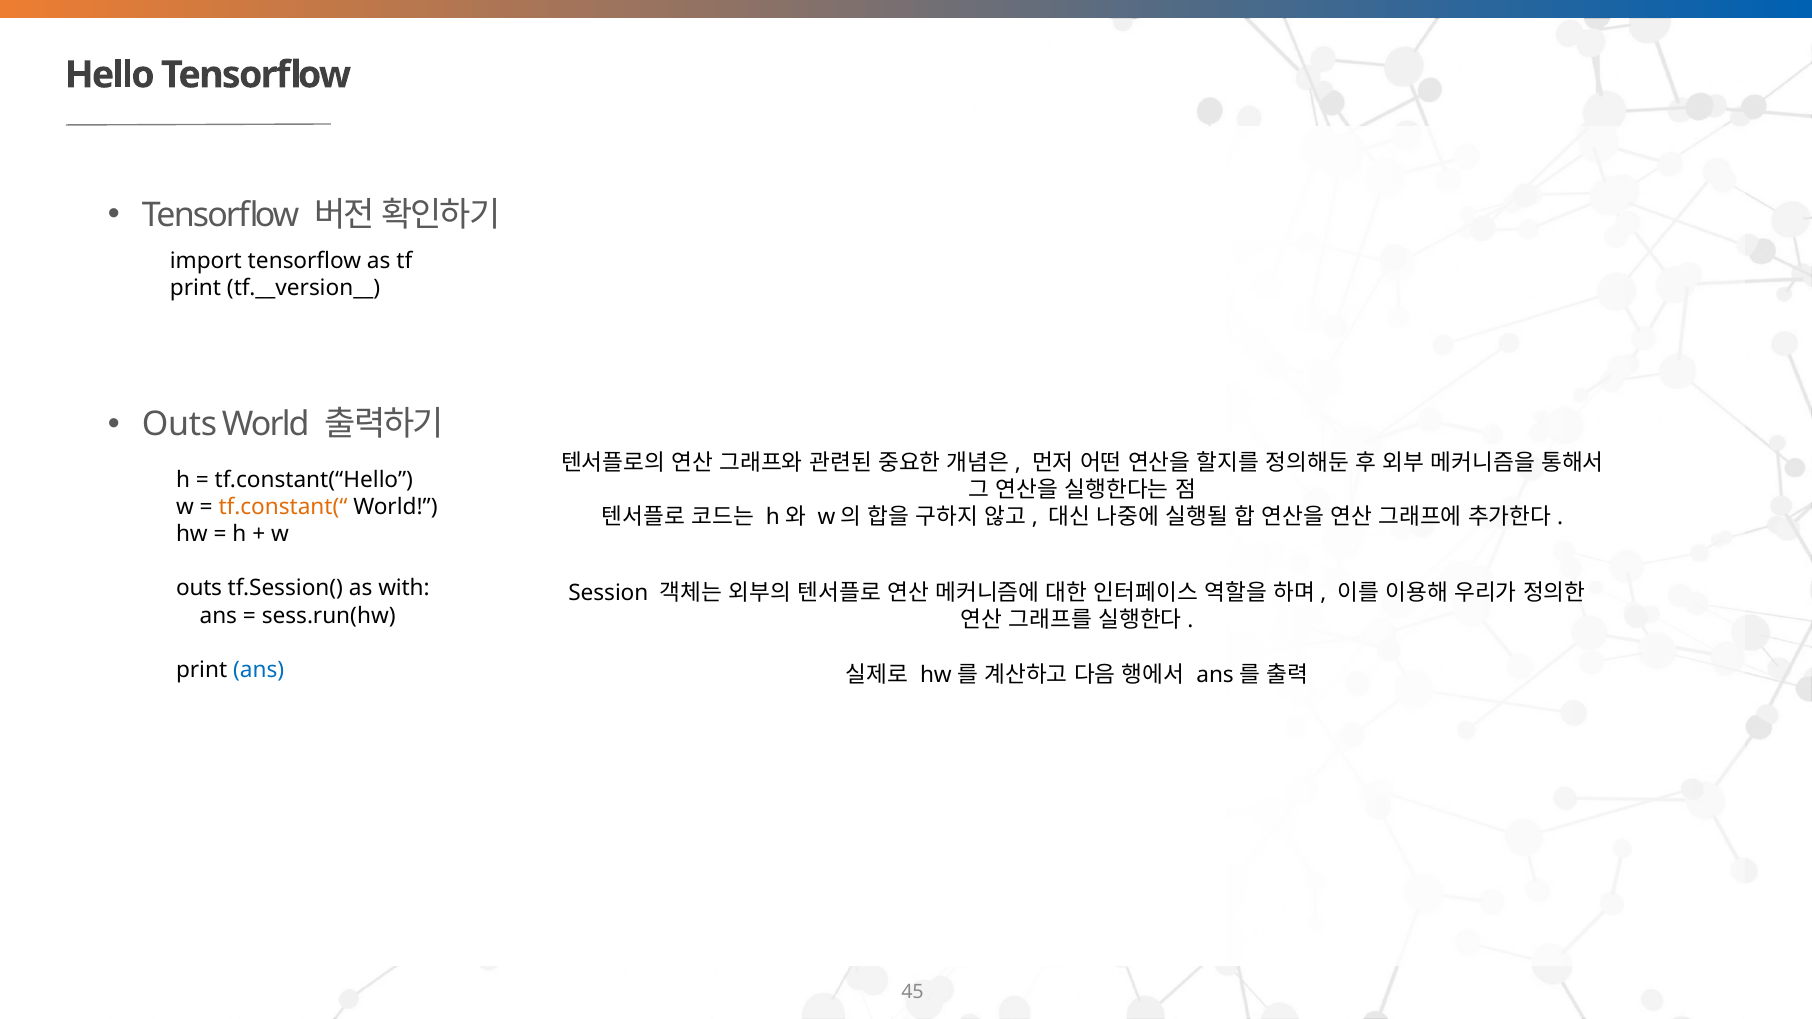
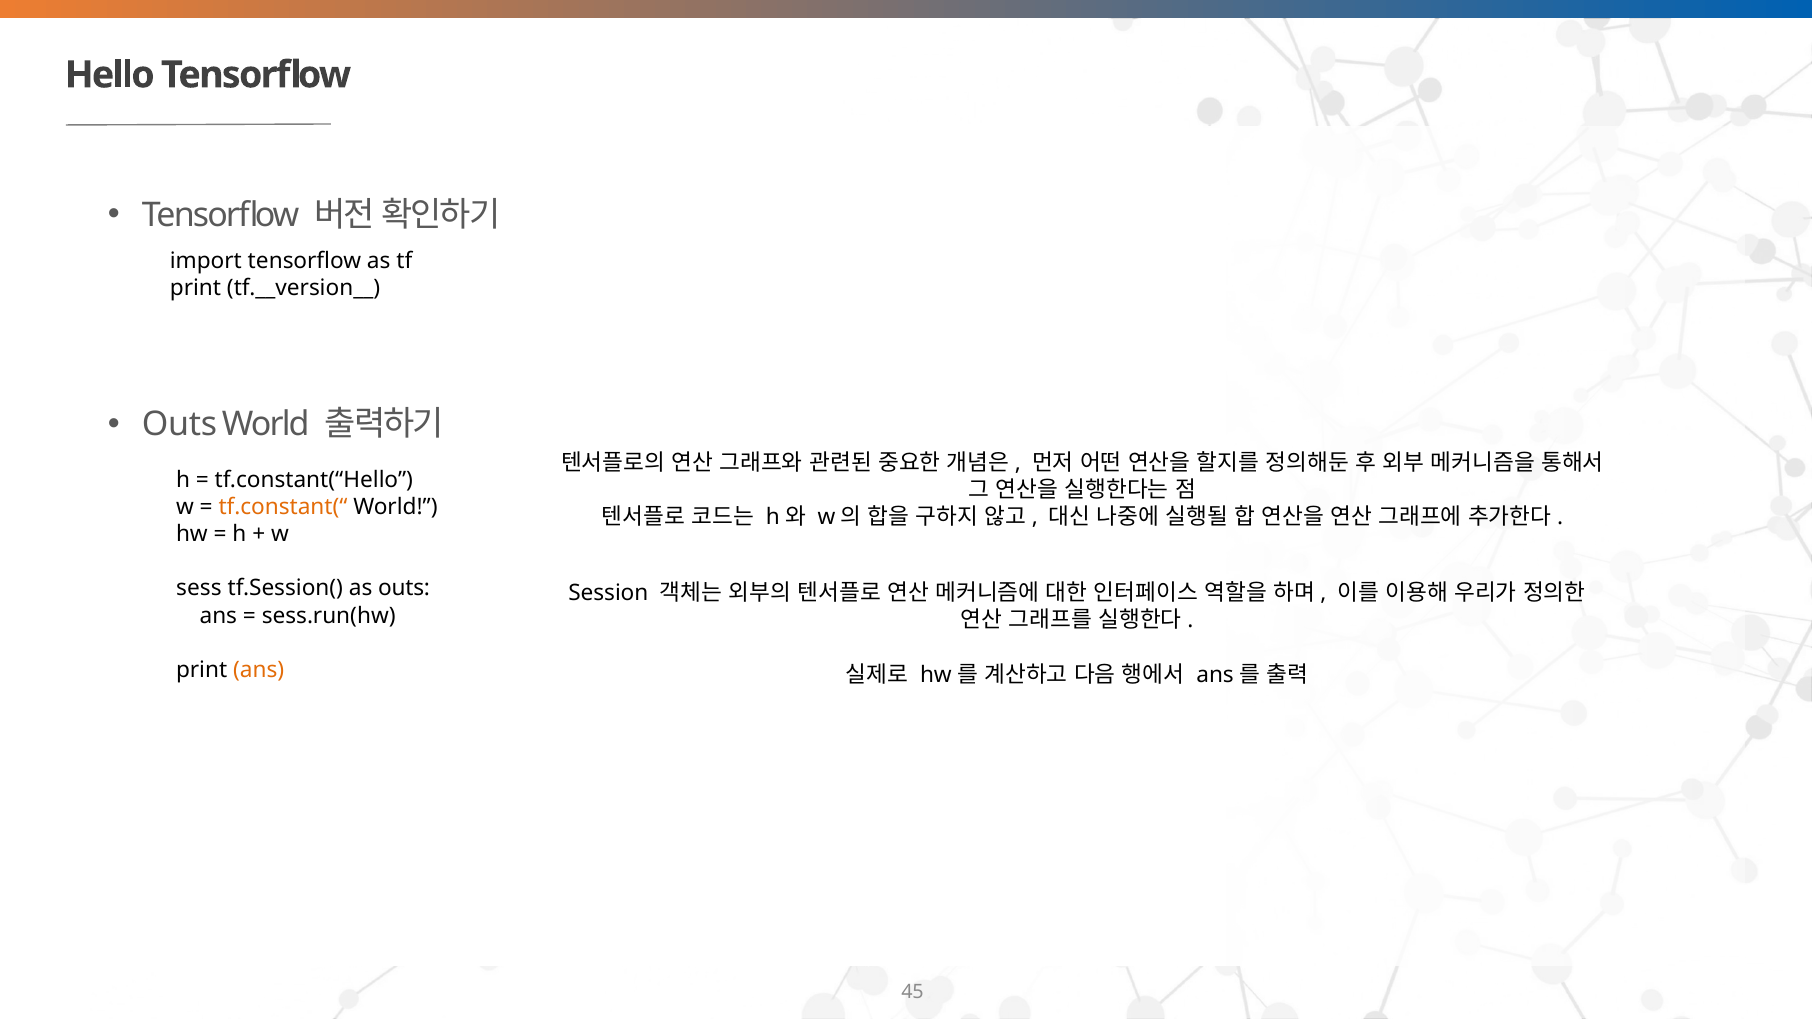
outs: outs -> sess (199, 589)
as with: with -> outs (404, 589)
ans colour: blue -> orange (259, 670)
